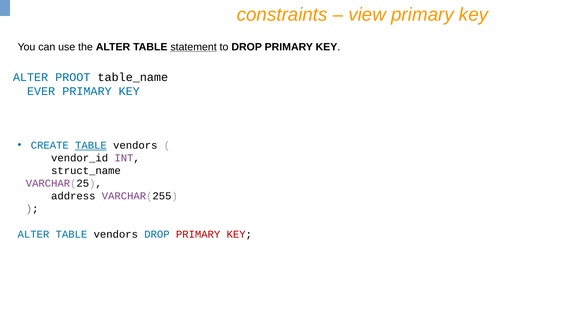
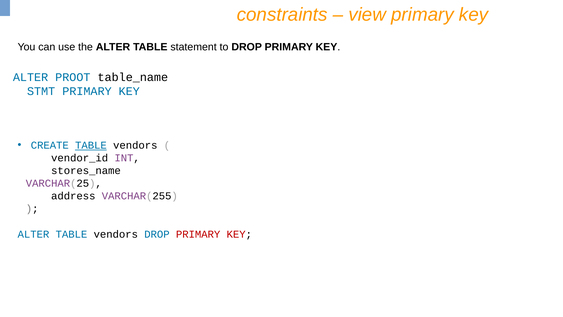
statement underline: present -> none (194, 47)
EVER: EVER -> STMT (41, 91)
struct_name: struct_name -> stores_name (86, 171)
